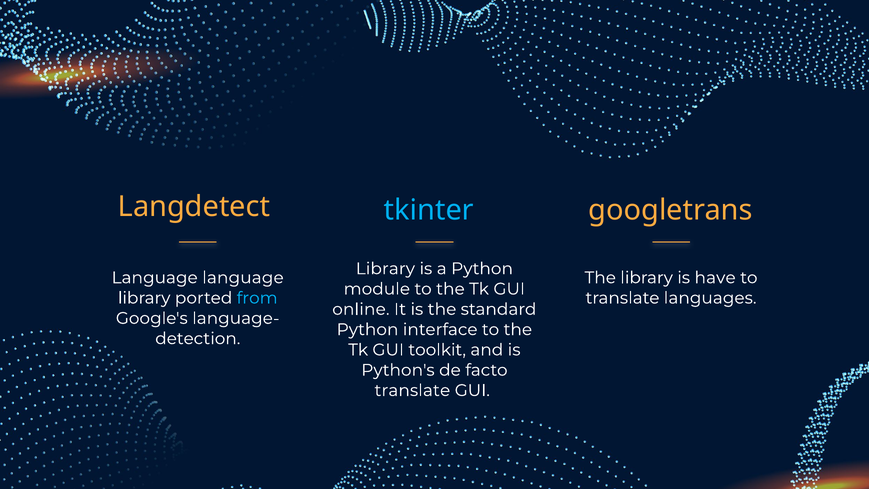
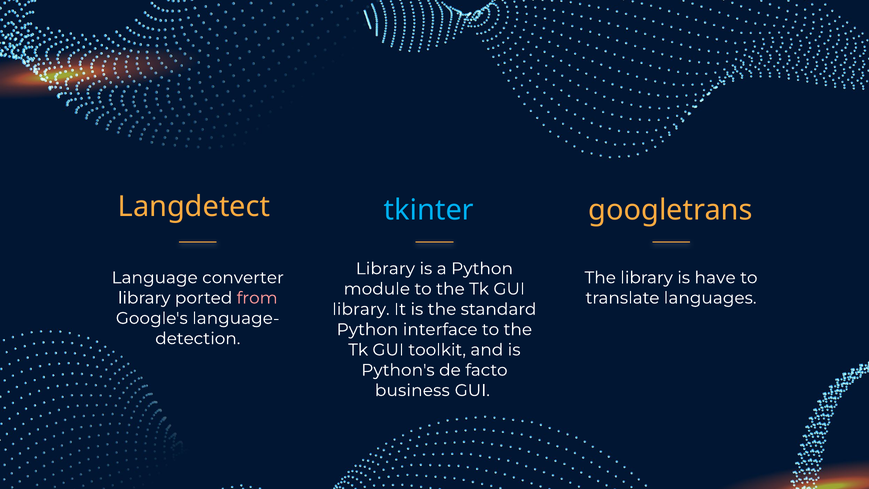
Language language: language -> converter (243, 278)
from colour: light blue -> pink (257, 298)
online: online -> library (361, 309)
translate: translate -> business (412, 390)
